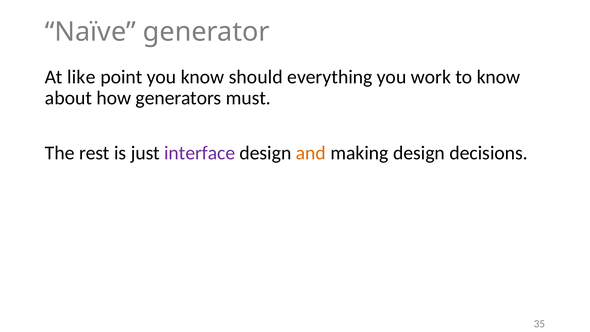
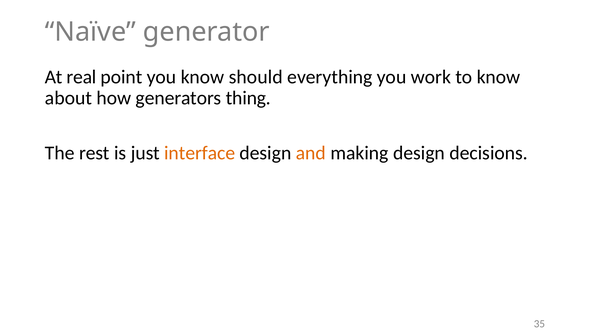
like: like -> real (82, 77)
must: must -> thing (248, 98)
interface colour: purple -> orange (200, 153)
